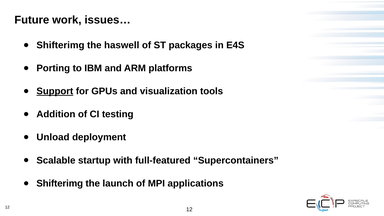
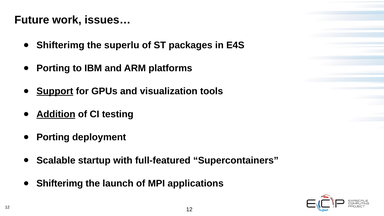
haswell: haswell -> superlu (122, 45)
Addition underline: none -> present (56, 114)
Unload: Unload -> Porting (53, 137)
